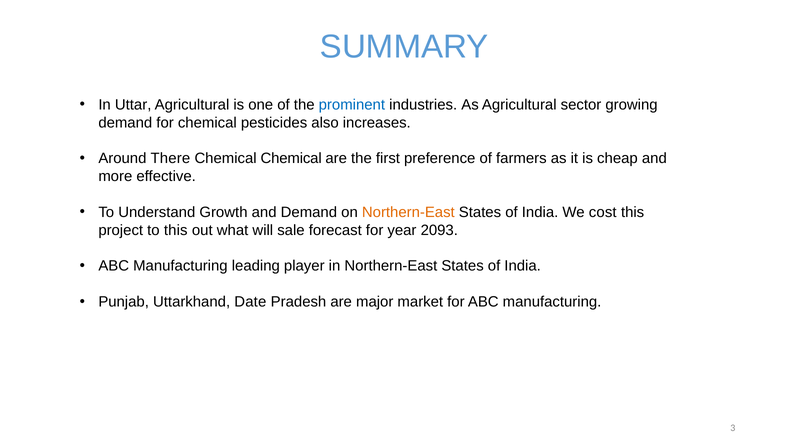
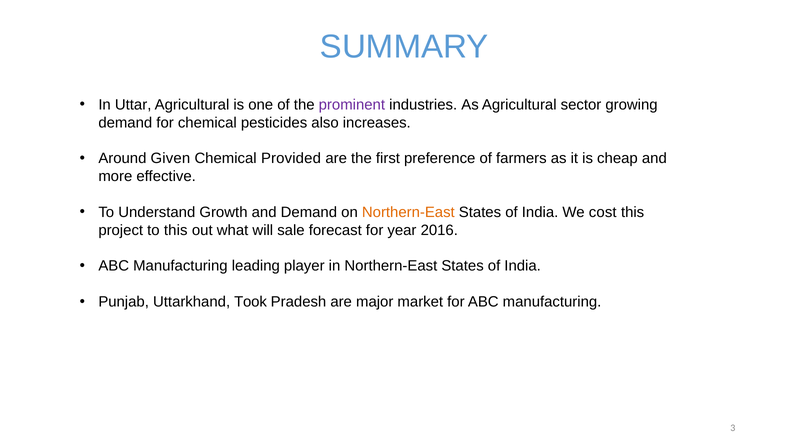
prominent colour: blue -> purple (352, 105)
There: There -> Given (170, 158)
Chemical Chemical: Chemical -> Provided (291, 158)
2093: 2093 -> 2016 (439, 230)
Date: Date -> Took (251, 302)
